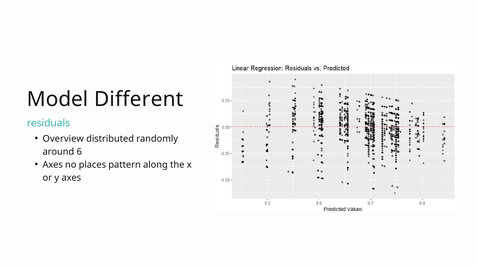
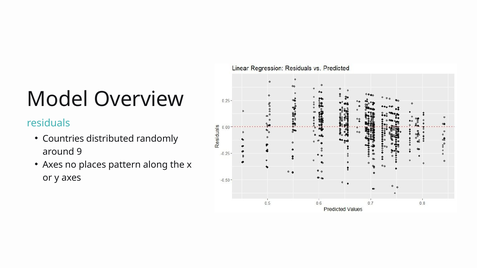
Different: Different -> Overview (139, 99)
Overview: Overview -> Countries (63, 139)
6: 6 -> 9 (79, 152)
